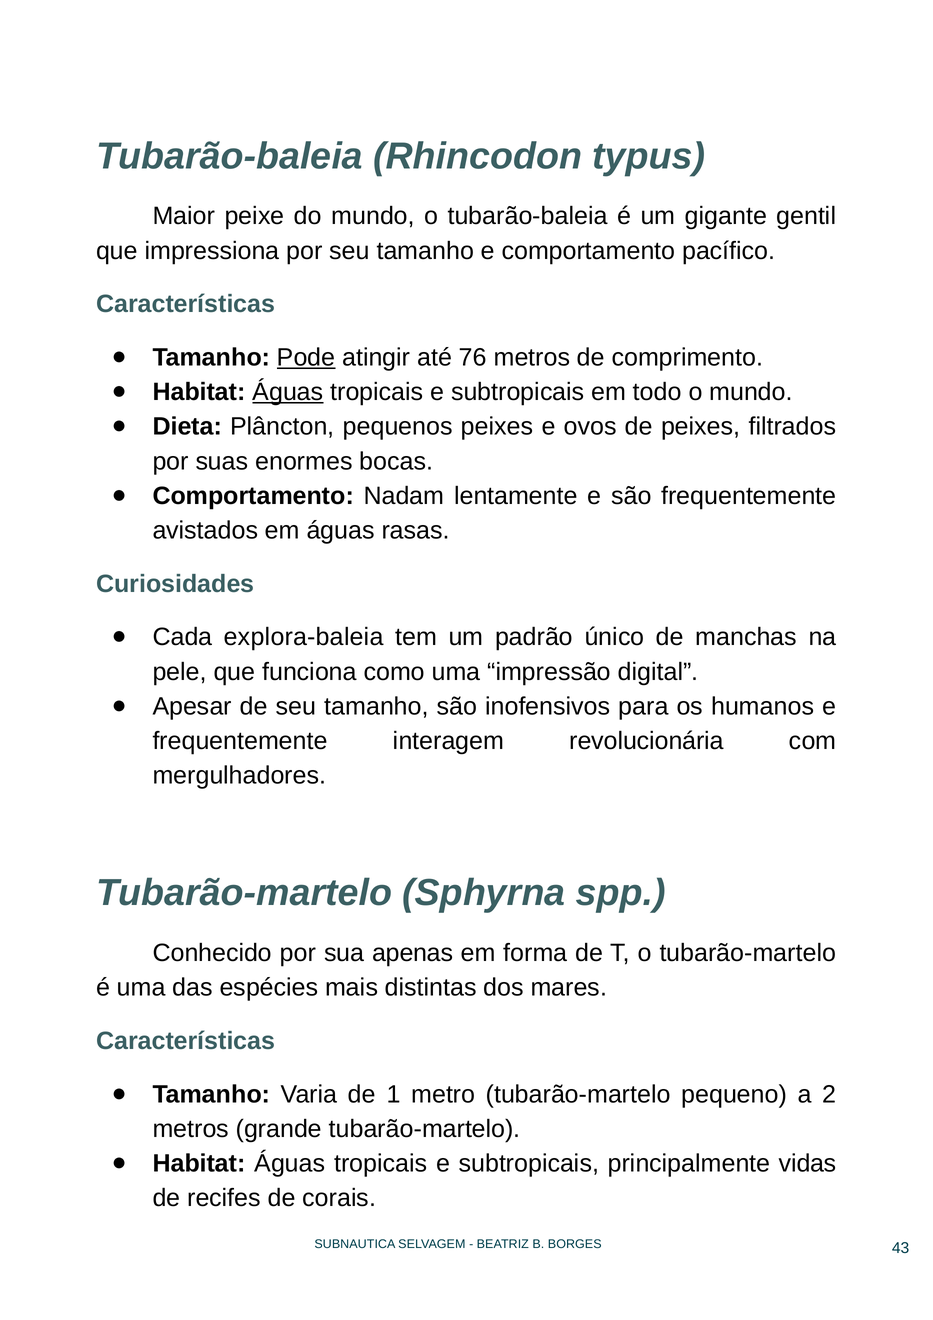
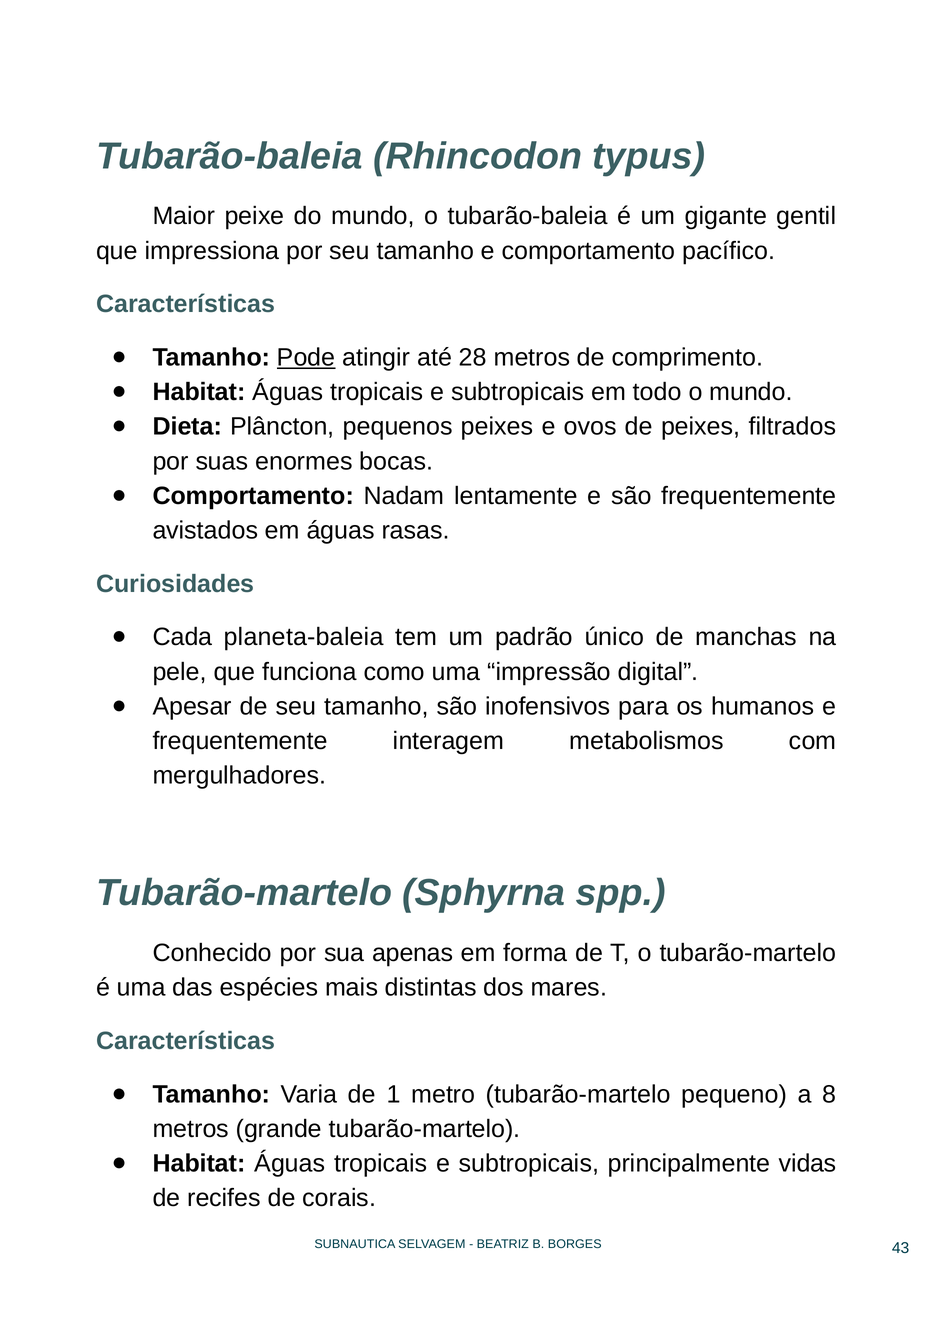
76: 76 -> 28 (473, 357)
Águas underline: present -> none (288, 392)
explora-baleia: explora-baleia -> planeta-baleia (304, 637)
revolucionária: revolucionária -> metabolismos (647, 741)
2: 2 -> 8 (829, 1094)
